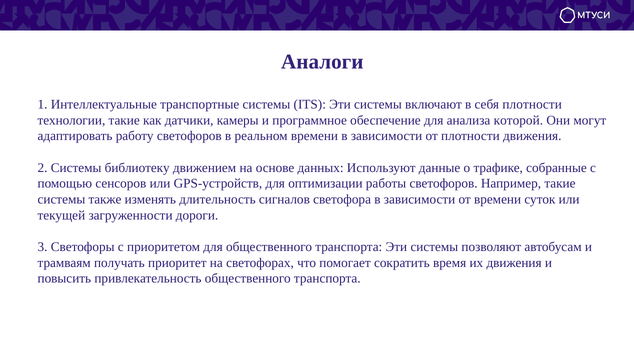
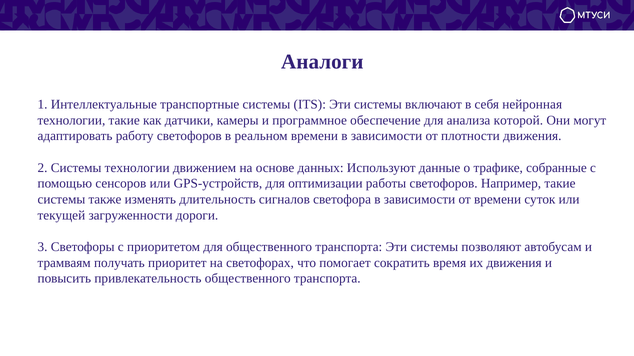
себя плотности: плотности -> нейронная (532, 105)
Системы библиотеку: библиотеку -> технологии (137, 168)
